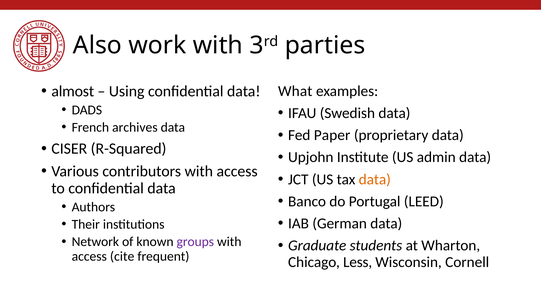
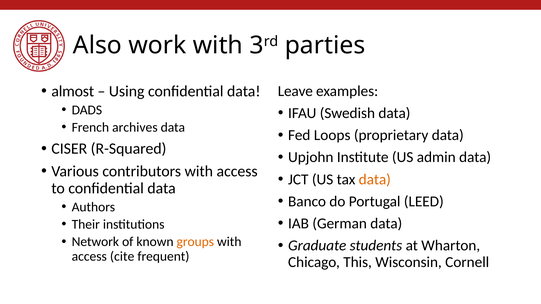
What: What -> Leave (295, 91)
Paper: Paper -> Loops (332, 135)
groups colour: purple -> orange (195, 242)
Less: Less -> This (358, 262)
